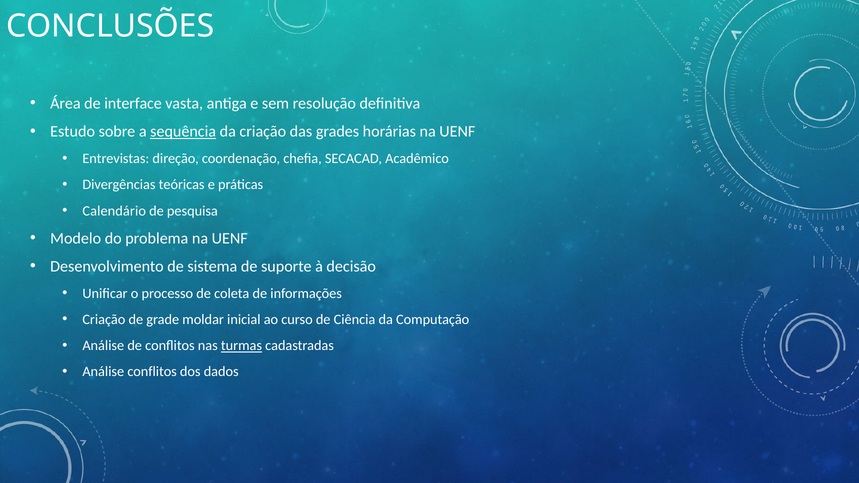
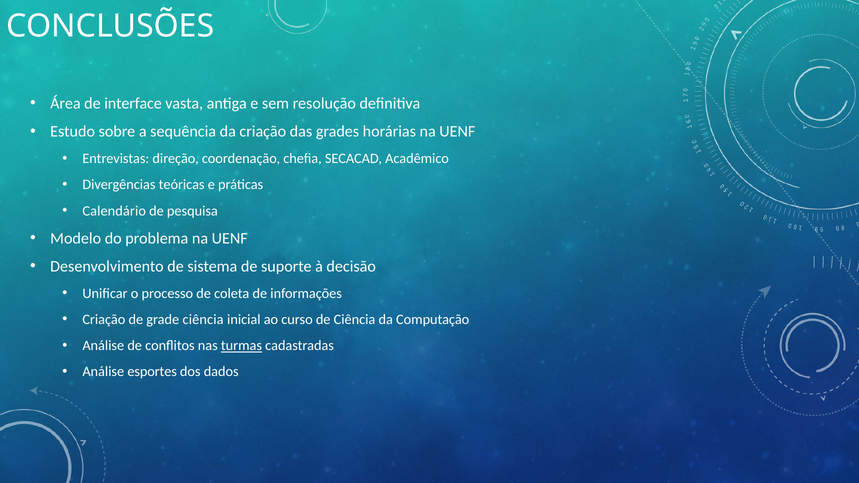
sequência underline: present -> none (183, 132)
grade moldar: moldar -> ciência (203, 320)
Análise conflitos: conflitos -> esportes (152, 372)
